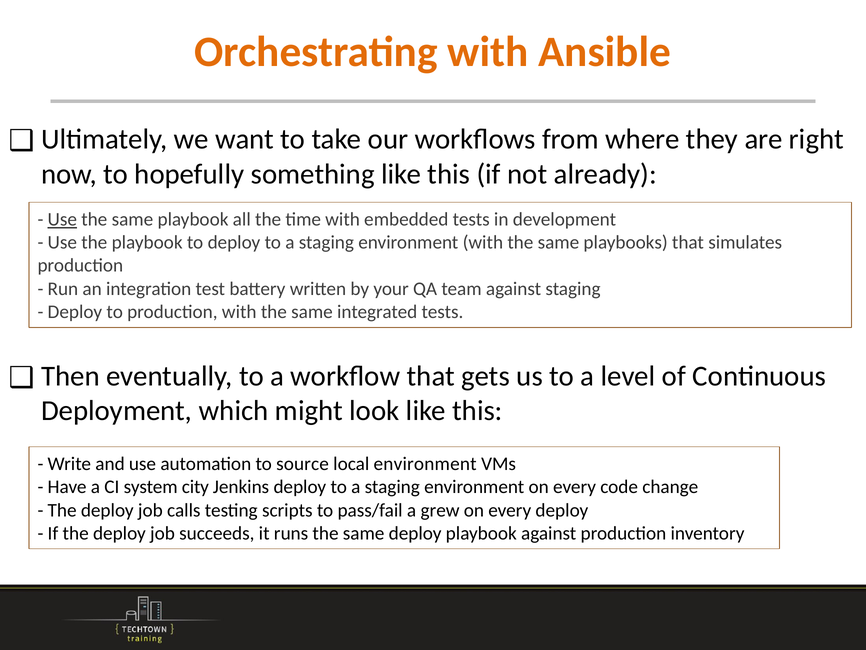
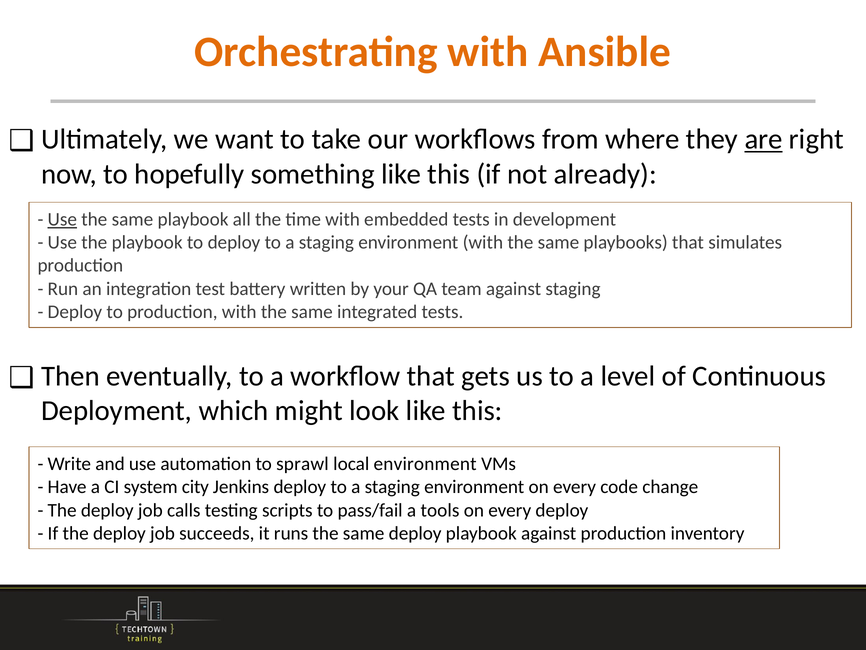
are underline: none -> present (764, 139)
source: source -> sprawl (302, 464)
grew: grew -> tools (440, 510)
